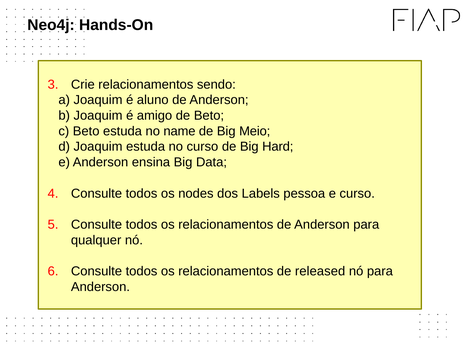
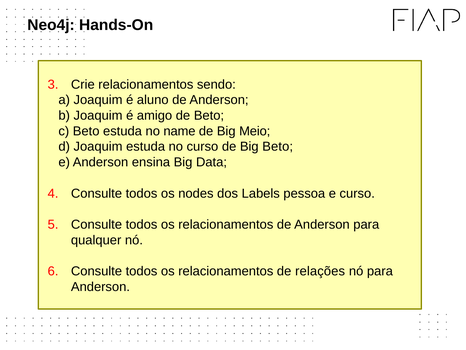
Big Hard: Hard -> Beto (278, 146)
released: released -> relações (320, 271)
